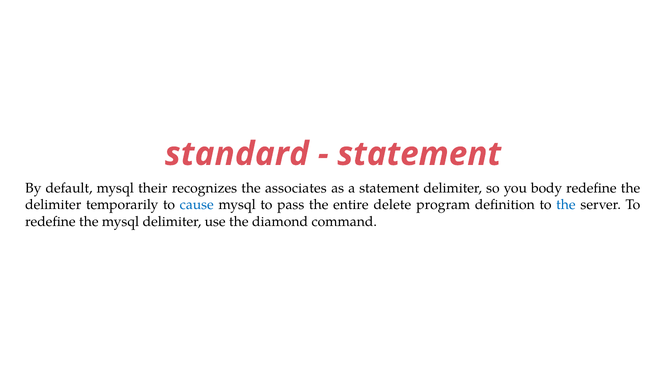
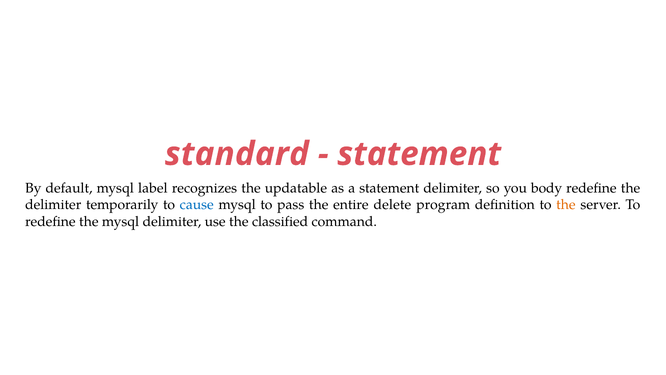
their: their -> label (153, 188)
associates: associates -> updatable (296, 188)
the colour: blue -> orange (566, 205)
diamond: diamond -> classified (280, 221)
